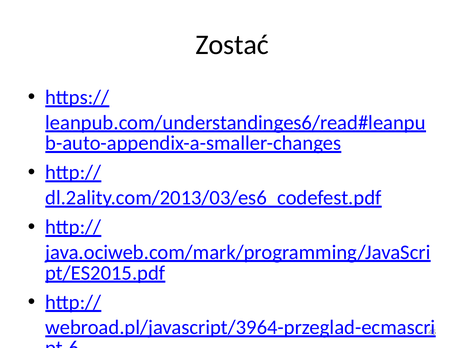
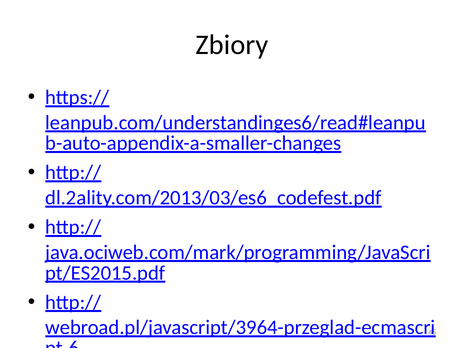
Zostać: Zostać -> Zbiory (232, 45)
